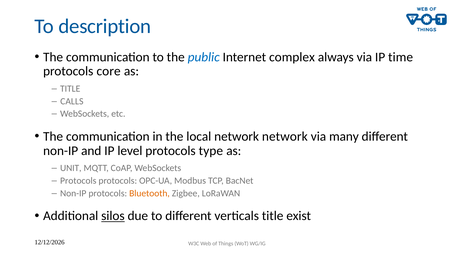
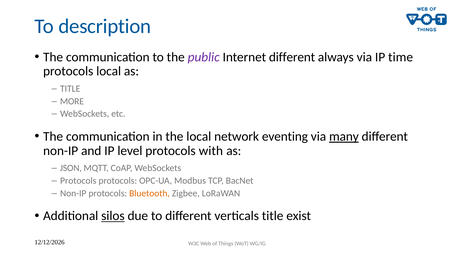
public colour: blue -> purple (204, 57)
Internet complex: complex -> different (292, 57)
protocols core: core -> local (109, 71)
CALLS: CALLS -> MORE (72, 101)
network network: network -> eventing (285, 137)
many underline: none -> present (344, 137)
type: type -> with (211, 151)
UNIT: UNIT -> JSON (71, 168)
